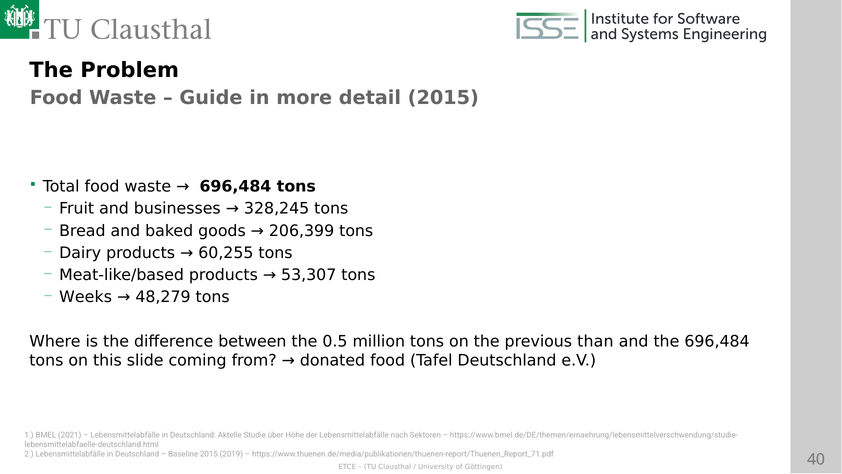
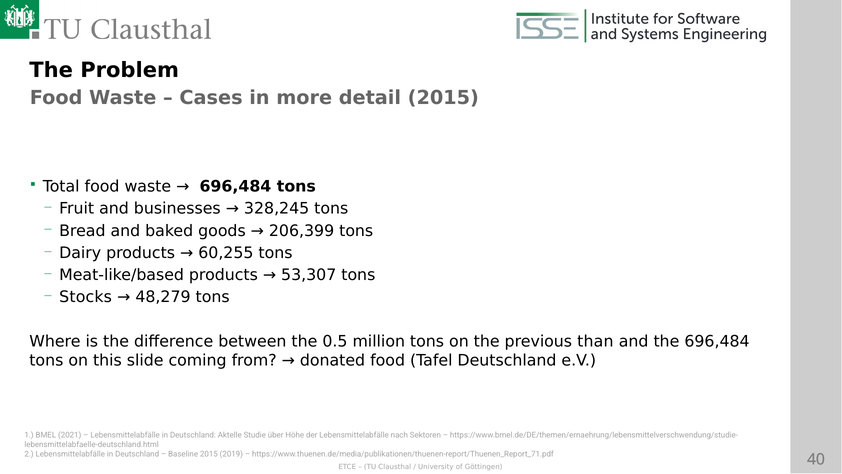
Guide: Guide -> Cases (211, 98)
Weeks: Weeks -> Stocks (86, 297)
